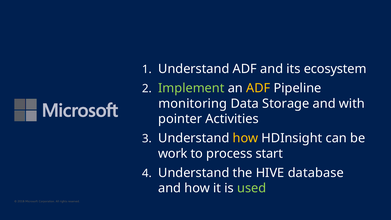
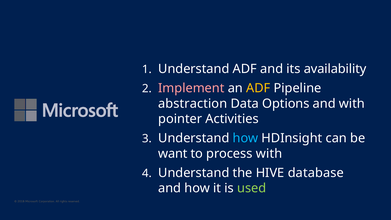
ecosystem: ecosystem -> availability (335, 69)
Implement colour: light green -> pink (191, 88)
monitoring: monitoring -> abstraction (193, 103)
Storage: Storage -> Options (286, 103)
how colour: yellow -> light blue (245, 138)
work: work -> want (173, 154)
process start: start -> with (269, 154)
